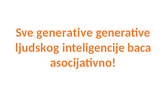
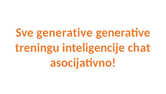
ljudskog: ljudskog -> treningu (37, 47)
baca: baca -> chat (139, 47)
